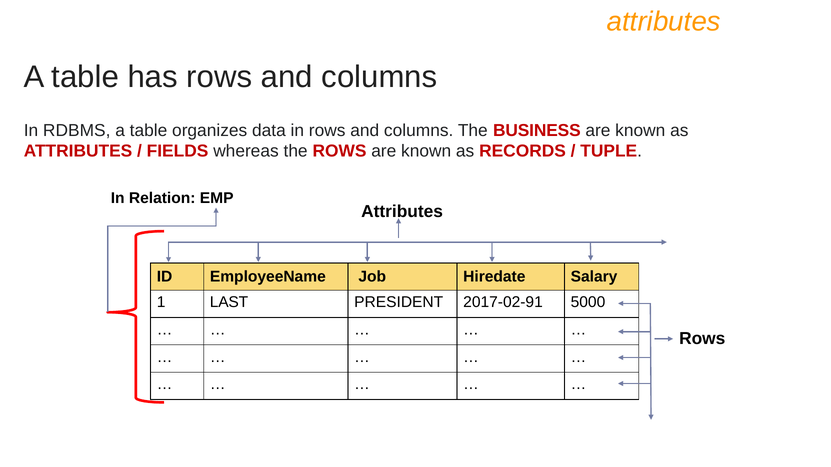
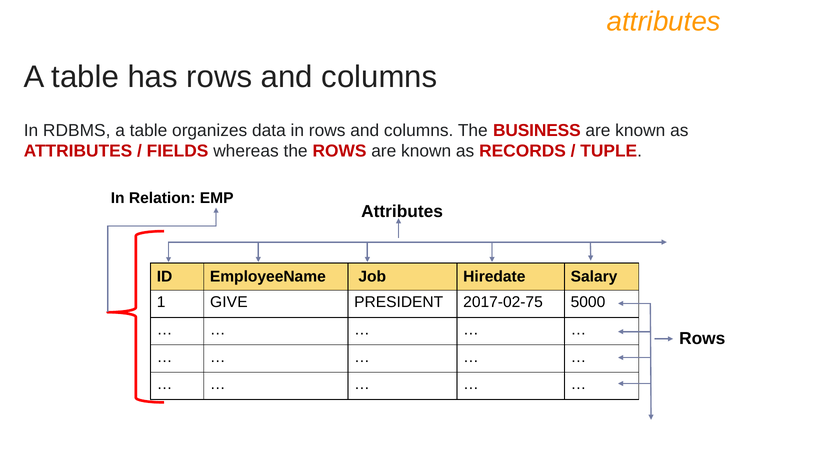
LAST: LAST -> GIVE (229, 303)
2017-02-91: 2017-02-91 -> 2017-02-75 (503, 303)
